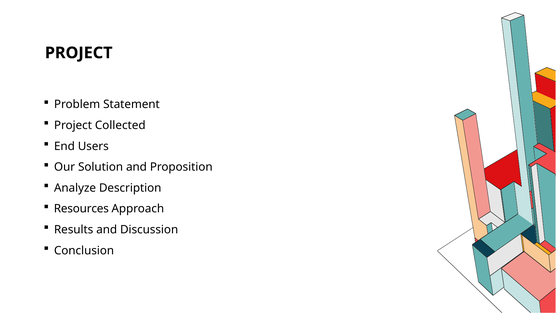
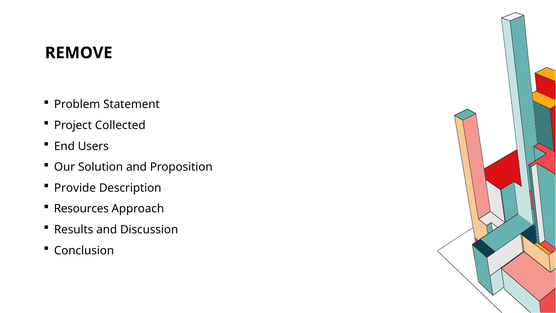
PROJECT: PROJECT -> REMOVE (79, 53)
Analyze: Analyze -> Provide (75, 188)
